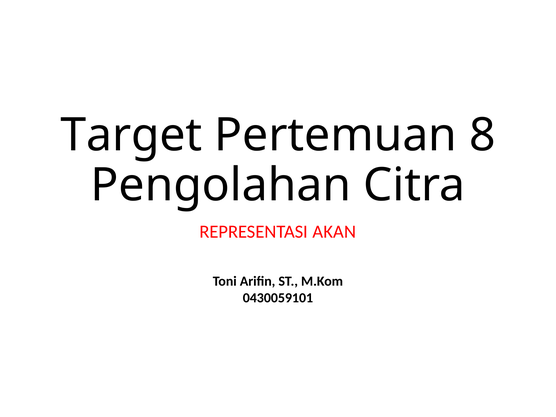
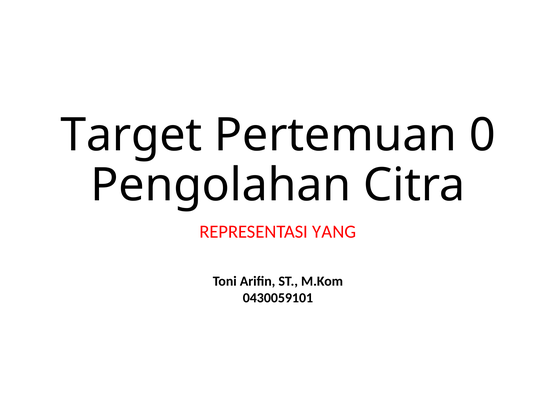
8: 8 -> 0 (482, 135)
AKAN: AKAN -> YANG (334, 232)
